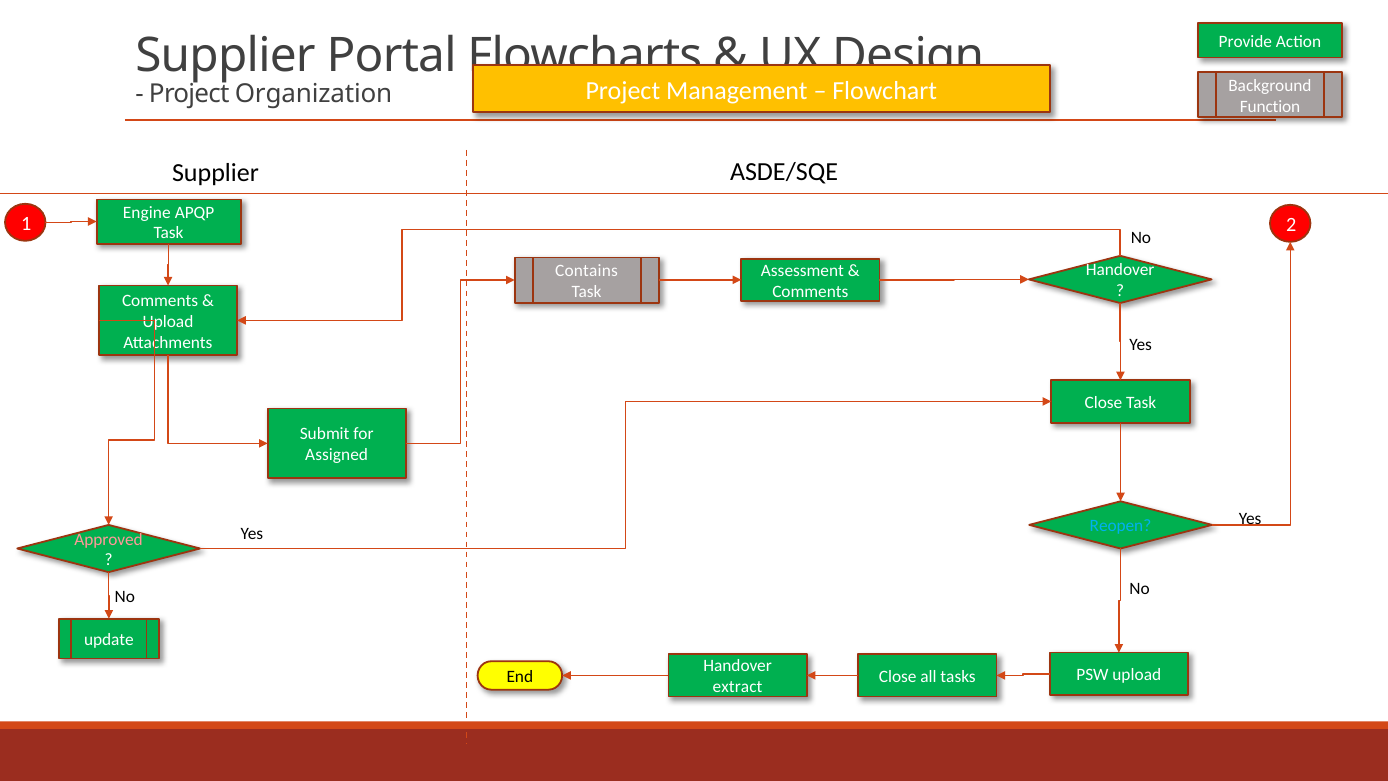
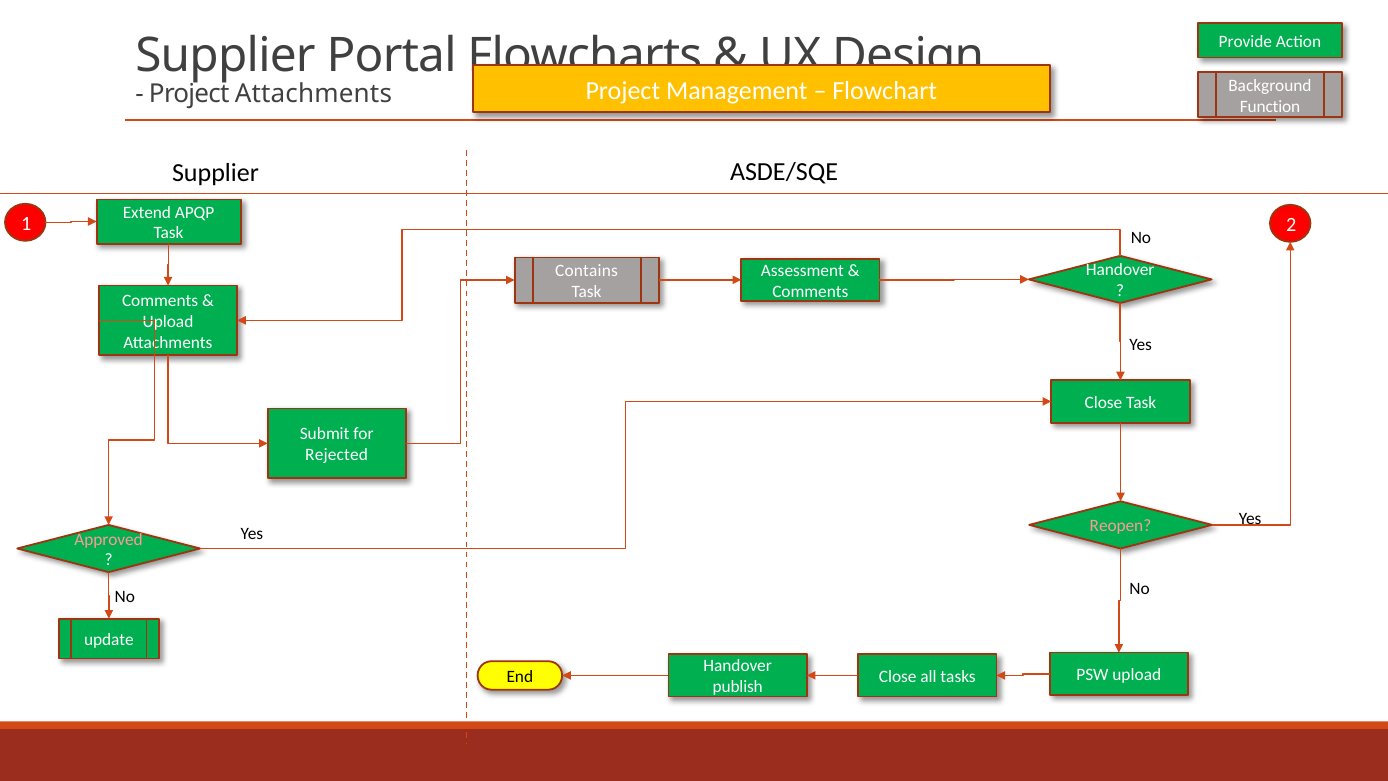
Project Organization: Organization -> Attachments (313, 94)
Engine: Engine -> Extend (147, 212)
Assigned: Assigned -> Rejected (337, 455)
Reopen colour: light blue -> pink (1120, 526)
extract: extract -> publish (738, 687)
